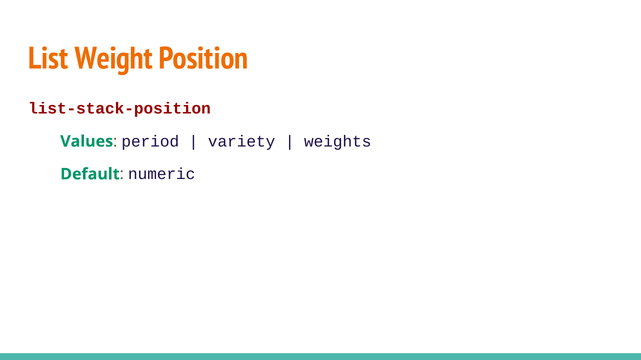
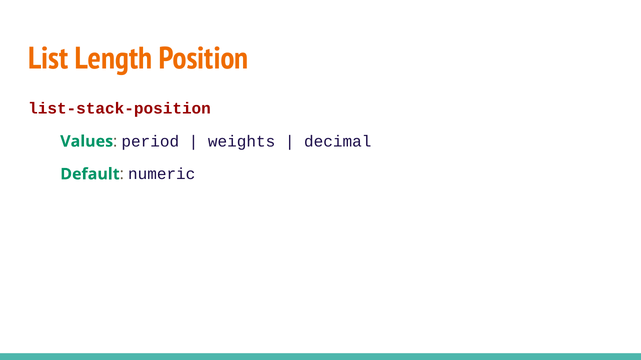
Weight: Weight -> Length (114, 58)
variety: variety -> weights (242, 142)
weights: weights -> decimal (338, 142)
